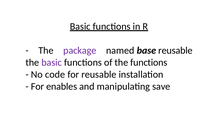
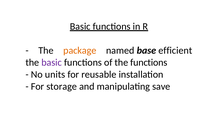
package colour: purple -> orange (80, 50)
base reusable: reusable -> efficient (175, 50)
code: code -> units (55, 74)
enables: enables -> storage (62, 86)
